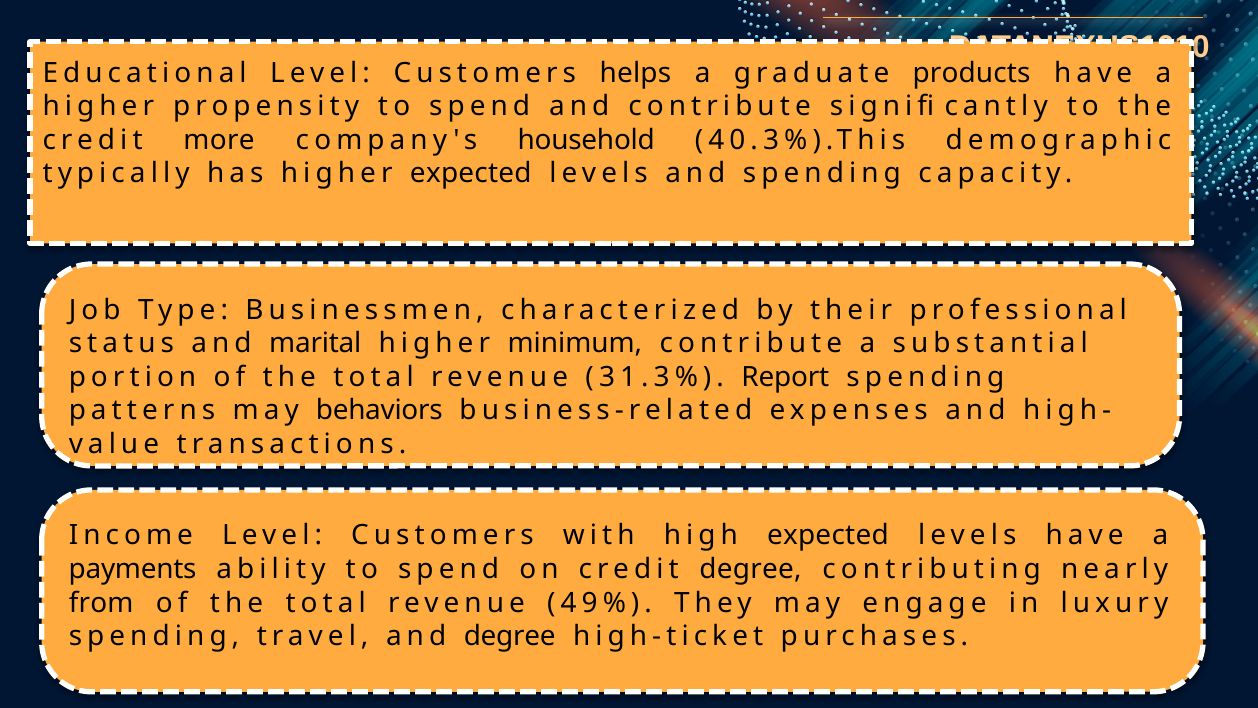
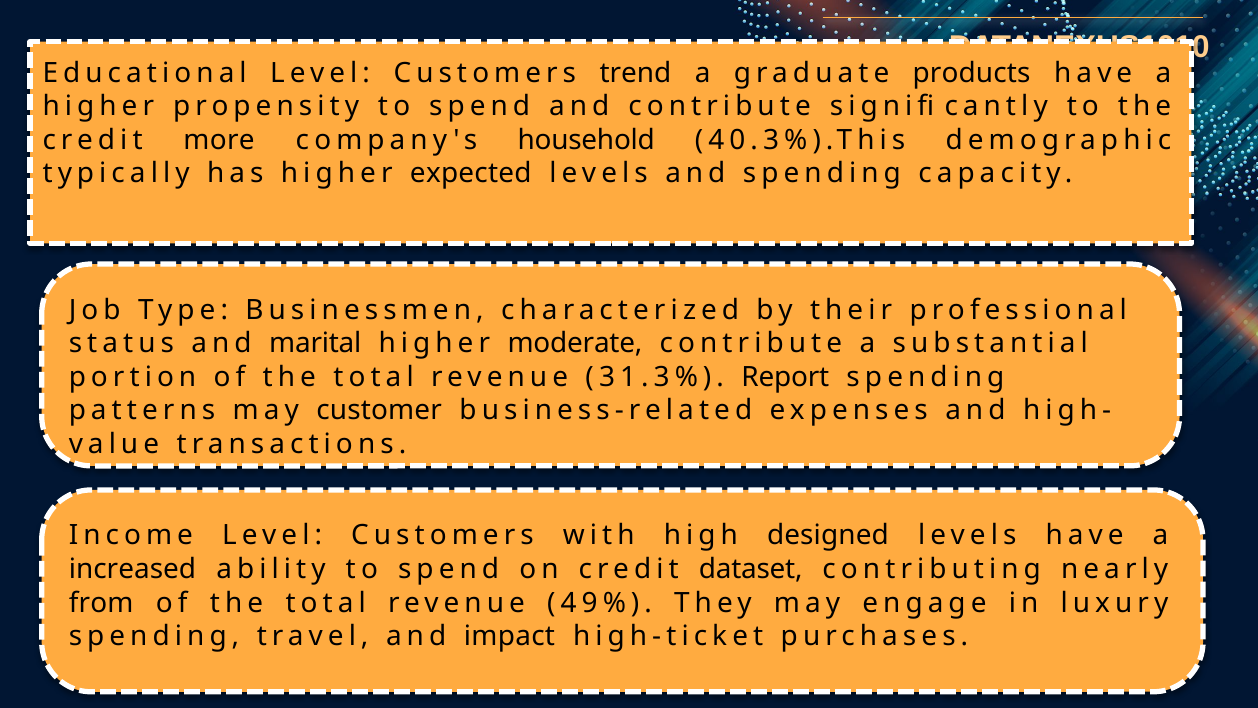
helps: helps -> trend (636, 73)
minimum: minimum -> moderate (575, 343)
behaviors: behaviors -> customer (379, 410)
high expected: expected -> designed (828, 535)
payments: payments -> increased (132, 569)
credit degree: degree -> dataset (751, 569)
and degree: degree -> impact (510, 636)
